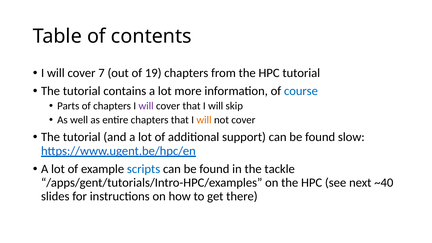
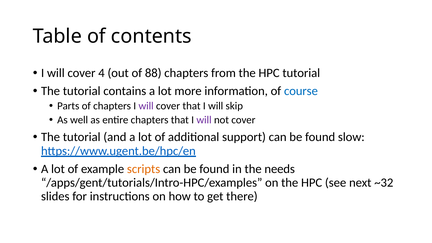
7: 7 -> 4 (102, 73)
19: 19 -> 88 (153, 73)
will colour: orange -> purple (204, 120)
scripts colour: blue -> orange (144, 169)
tackle: tackle -> needs (280, 169)
~40: ~40 -> ~32 (384, 183)
